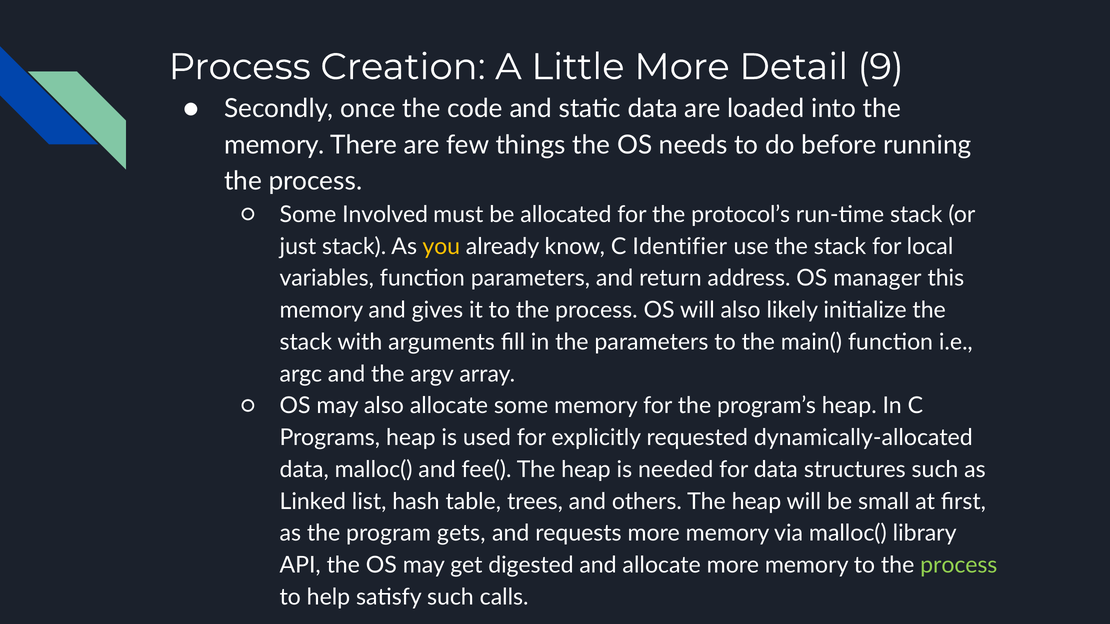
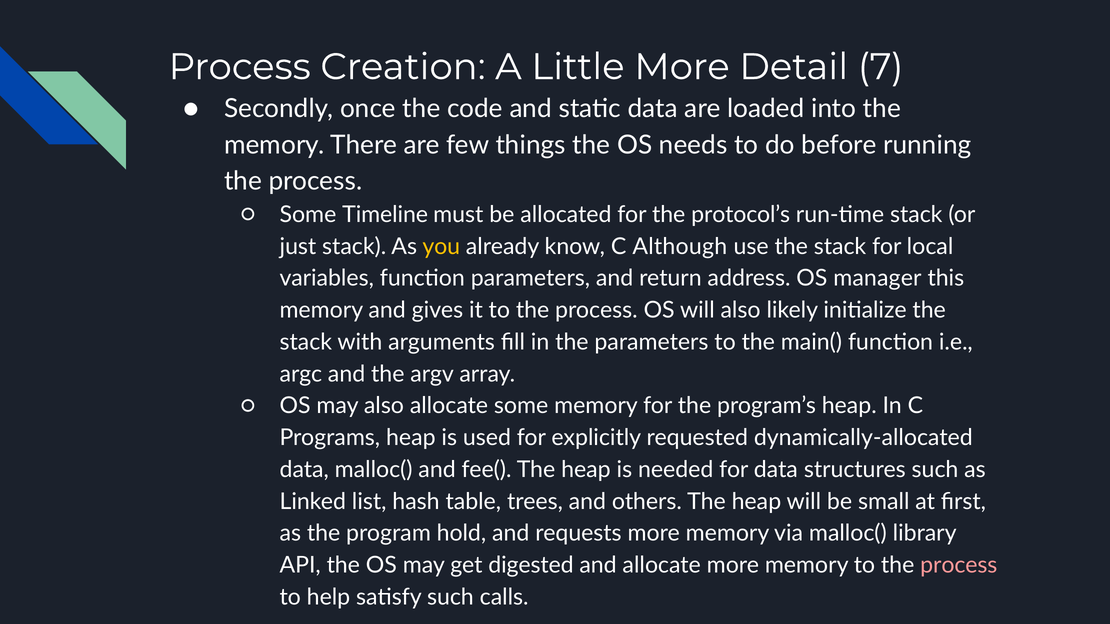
9: 9 -> 7 (881, 67)
Involved: Involved -> Timeline (385, 215)
Identifier: Identifier -> Although (680, 247)
gets: gets -> hold (461, 534)
process colour: light green -> pink (959, 566)
